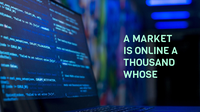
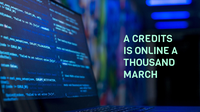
MARKET: MARKET -> CREDITS (152, 39)
WHOSE: WHOSE -> MARCH (141, 75)
